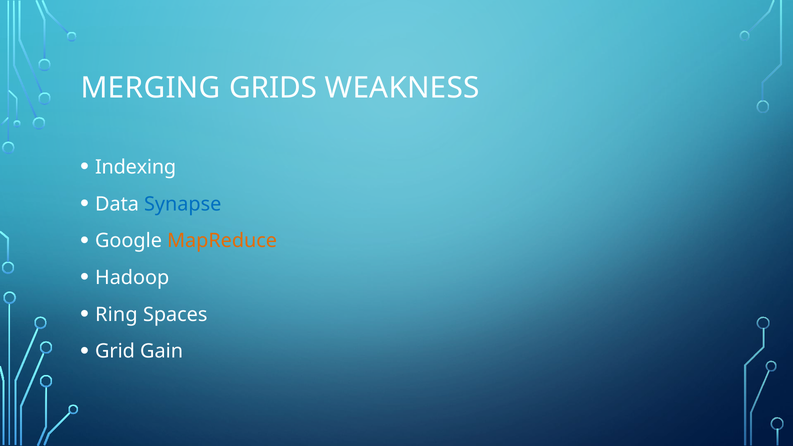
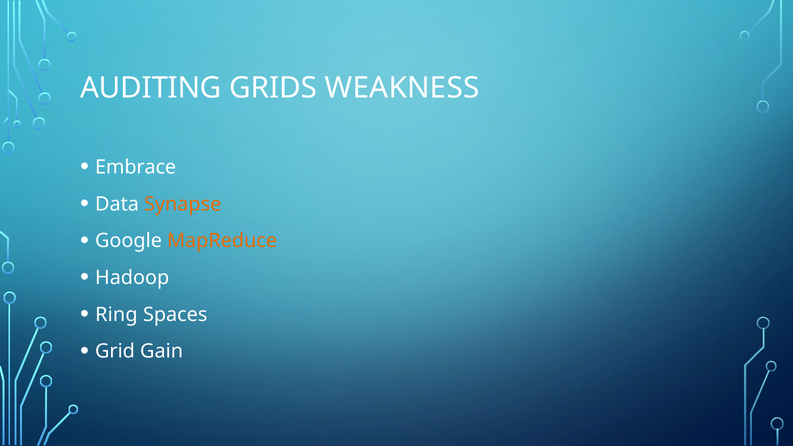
MERGING: MERGING -> AUDITING (151, 88)
Indexing: Indexing -> Embrace (136, 167)
Synapse colour: blue -> orange (183, 204)
